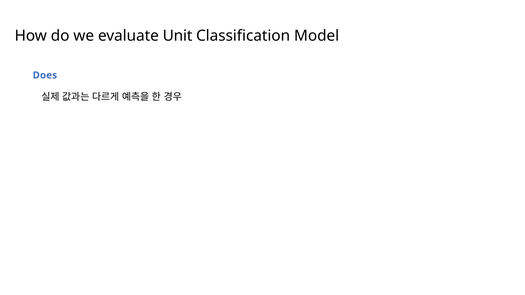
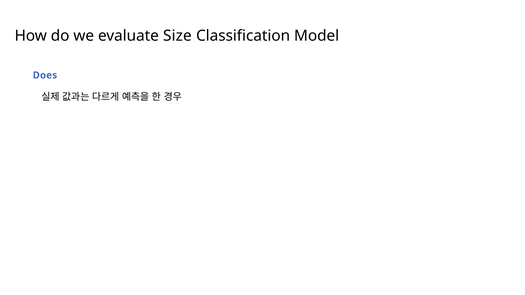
Unit: Unit -> Size (177, 36)
